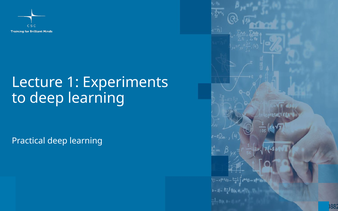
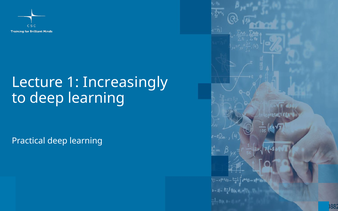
Experiments: Experiments -> Increasingly (125, 82)
